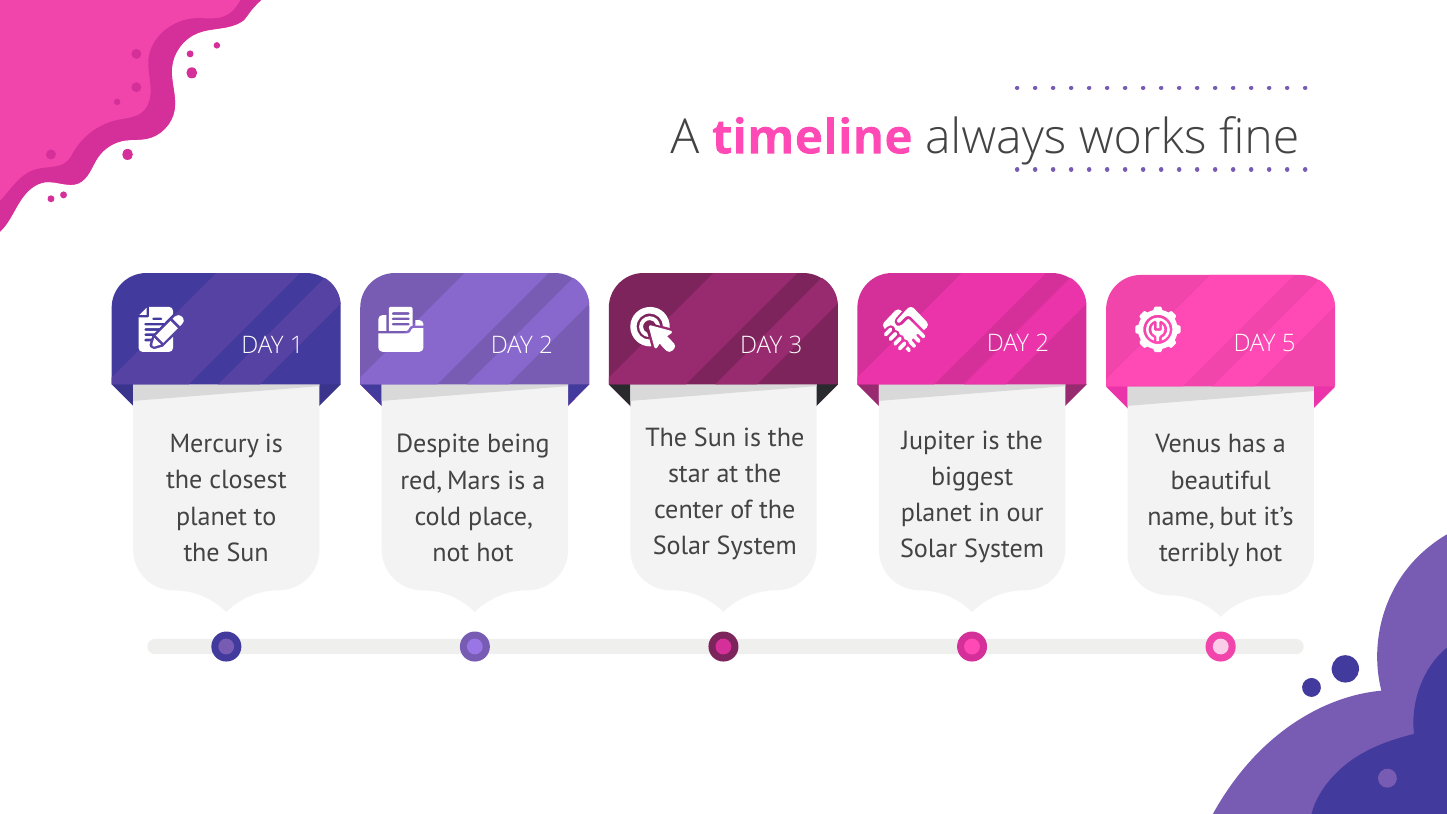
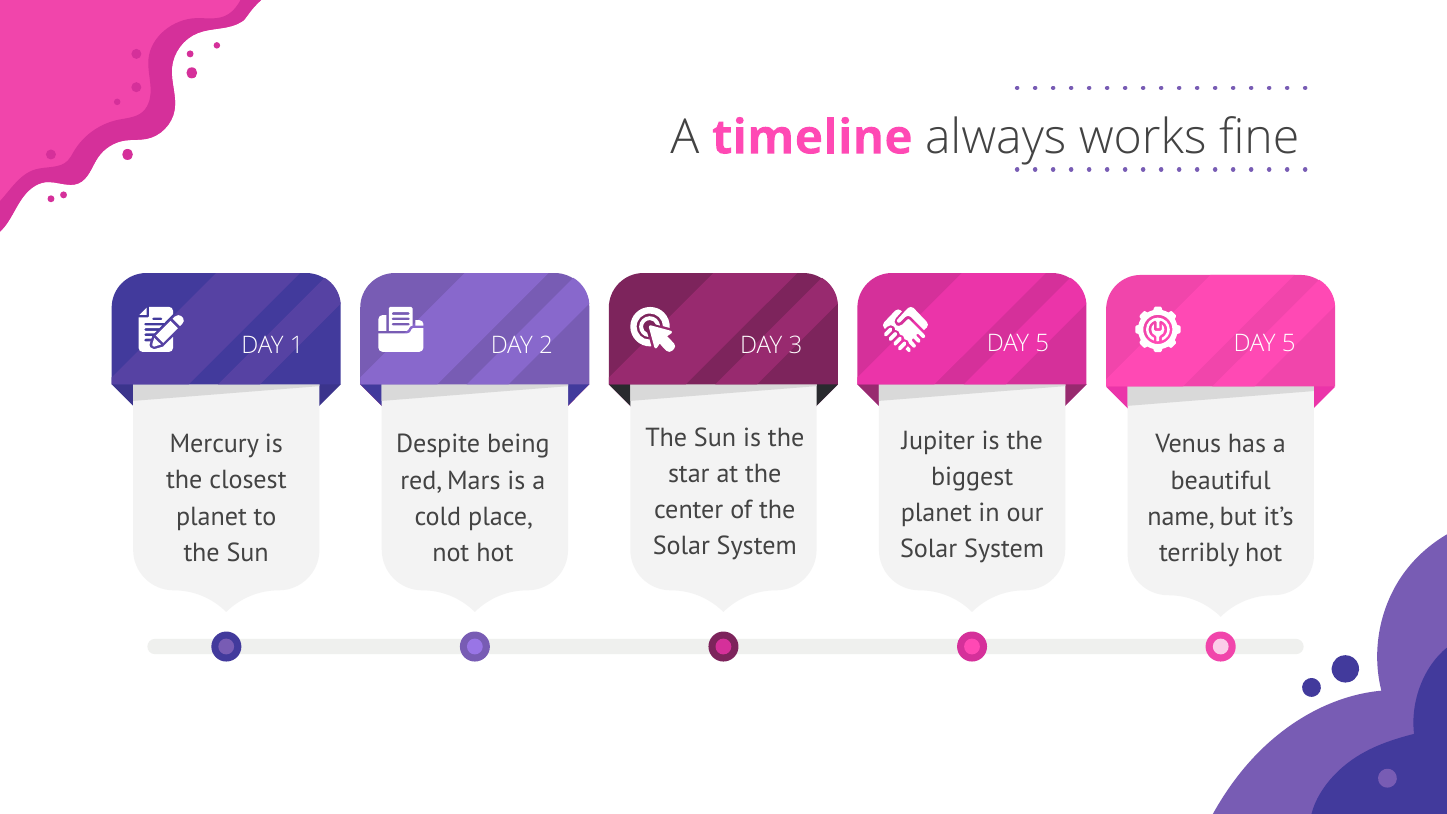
2: 2 -> 5 (1042, 344)
